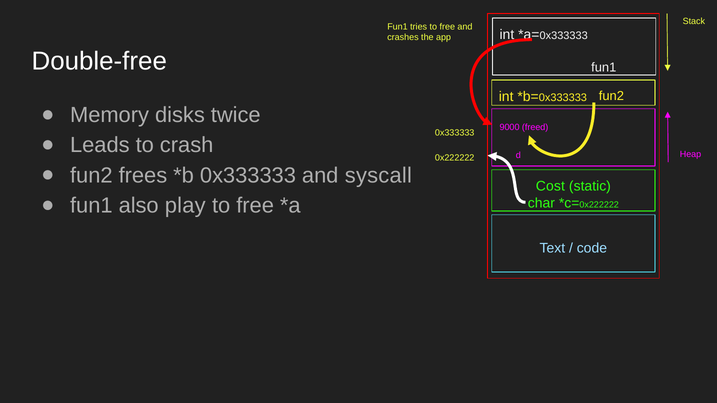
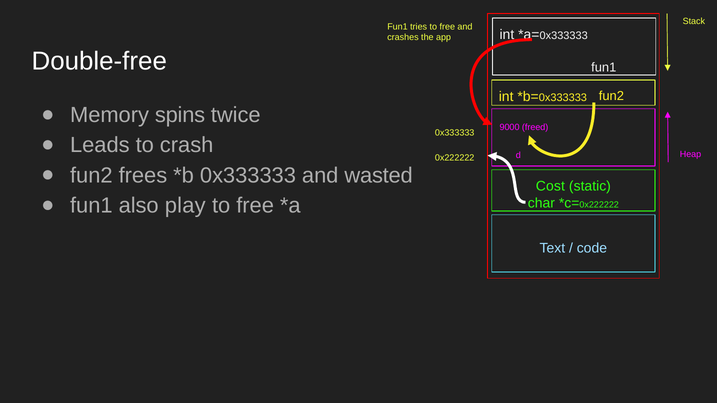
disks: disks -> spins (180, 115)
syscall: syscall -> wasted (379, 175)
